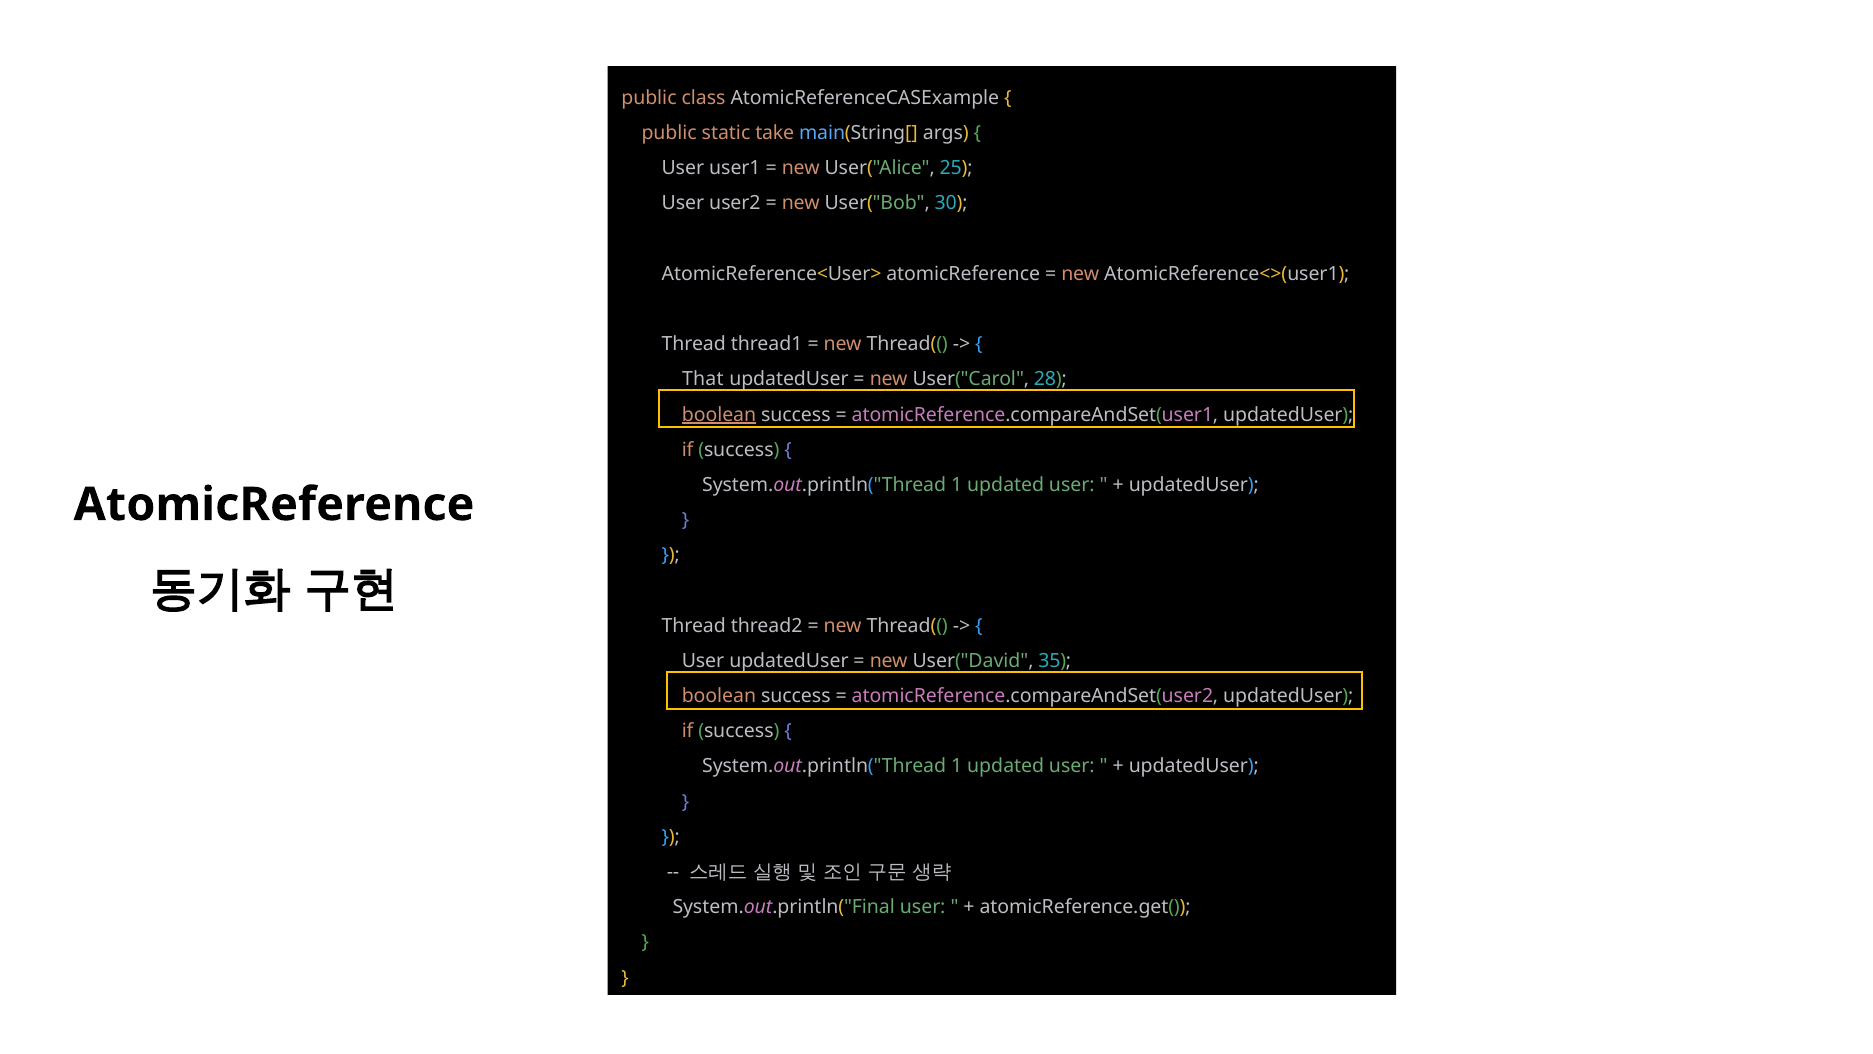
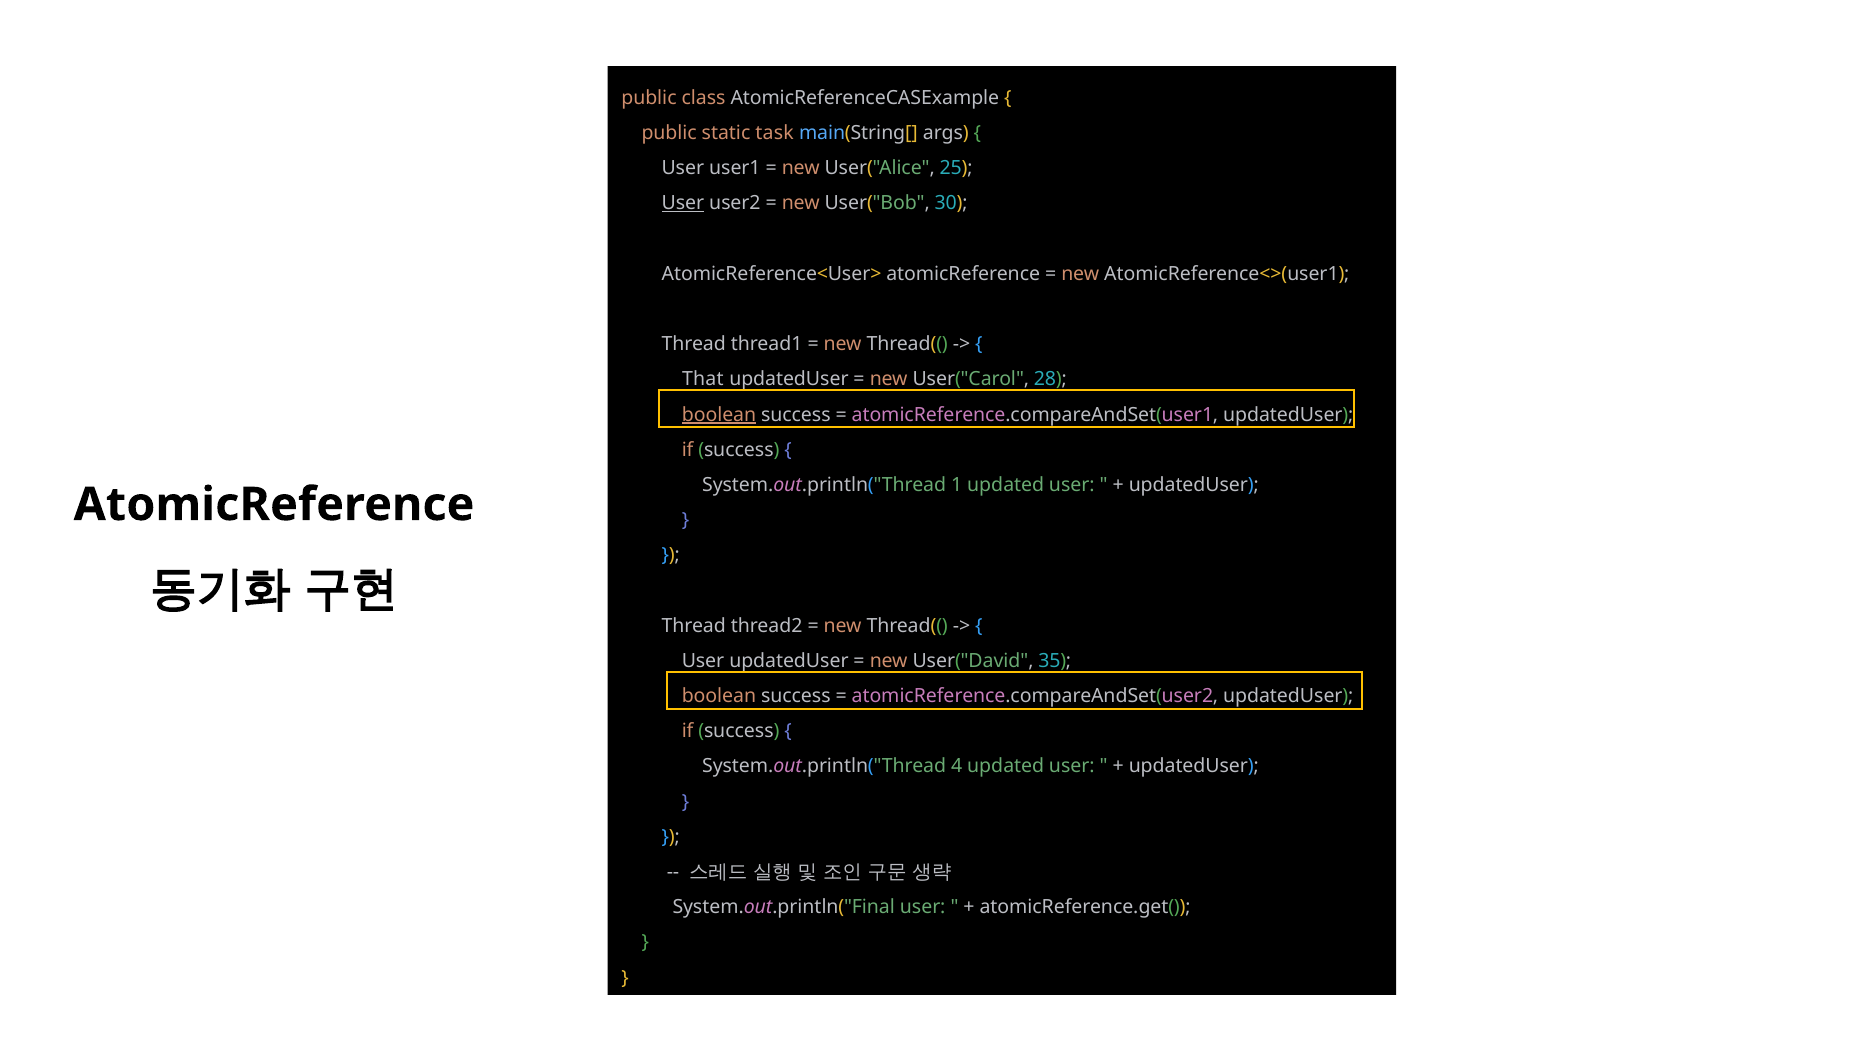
take: take -> task (775, 133)
User underline: none -> present (683, 203)
1: 1 -> 4 (957, 766)
